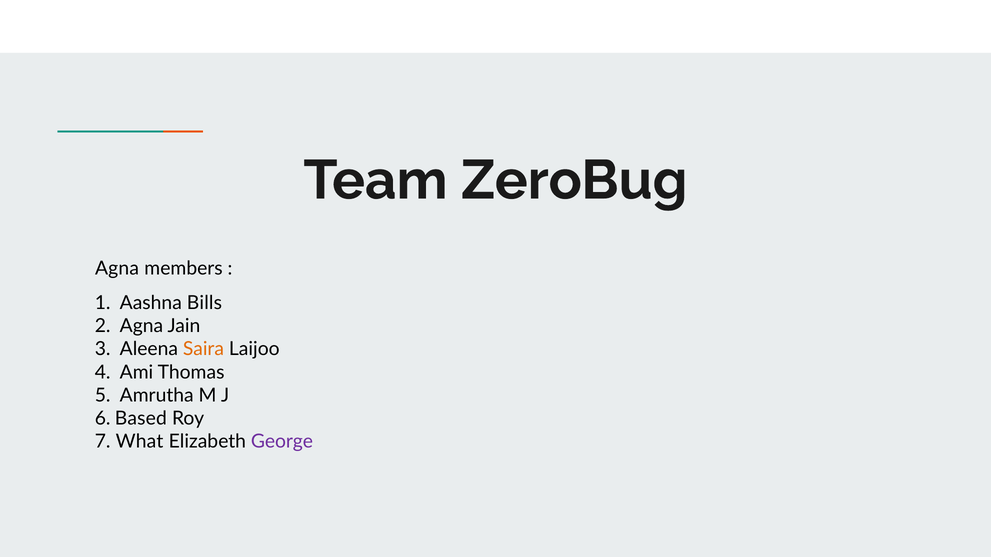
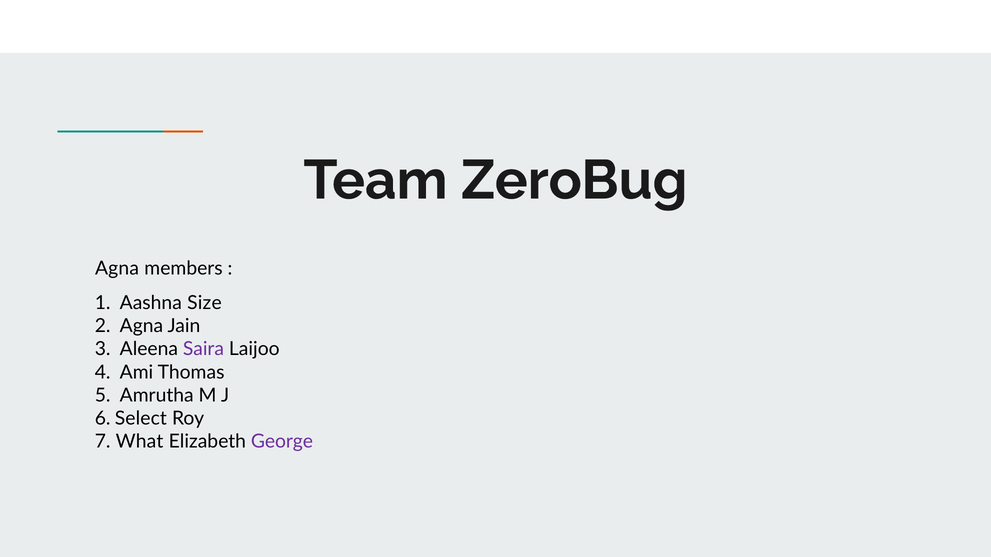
Bills: Bills -> Size (204, 303)
Saira colour: orange -> purple (203, 349)
Based: Based -> Select (141, 419)
